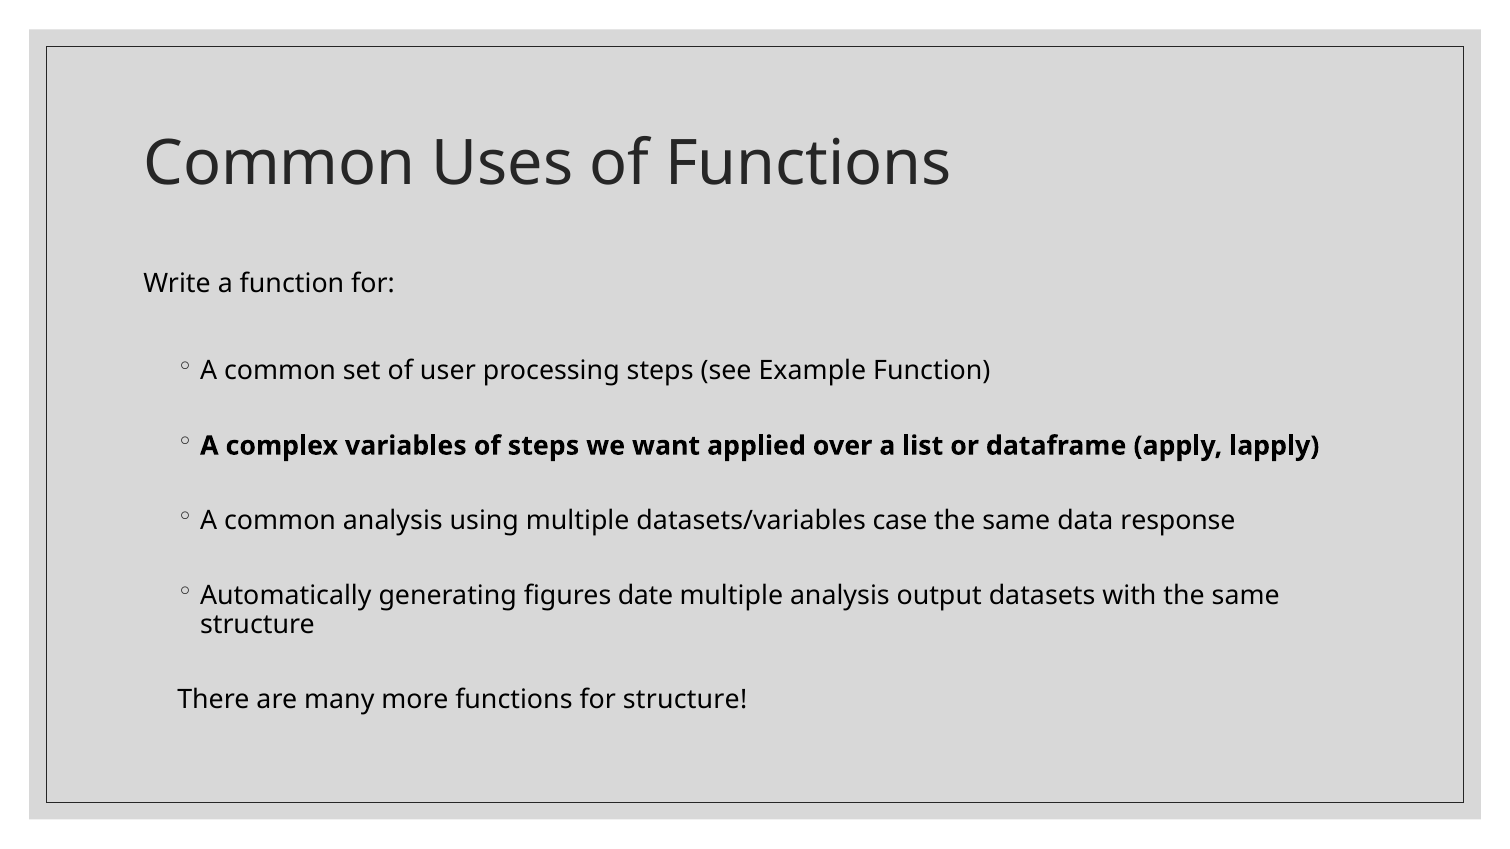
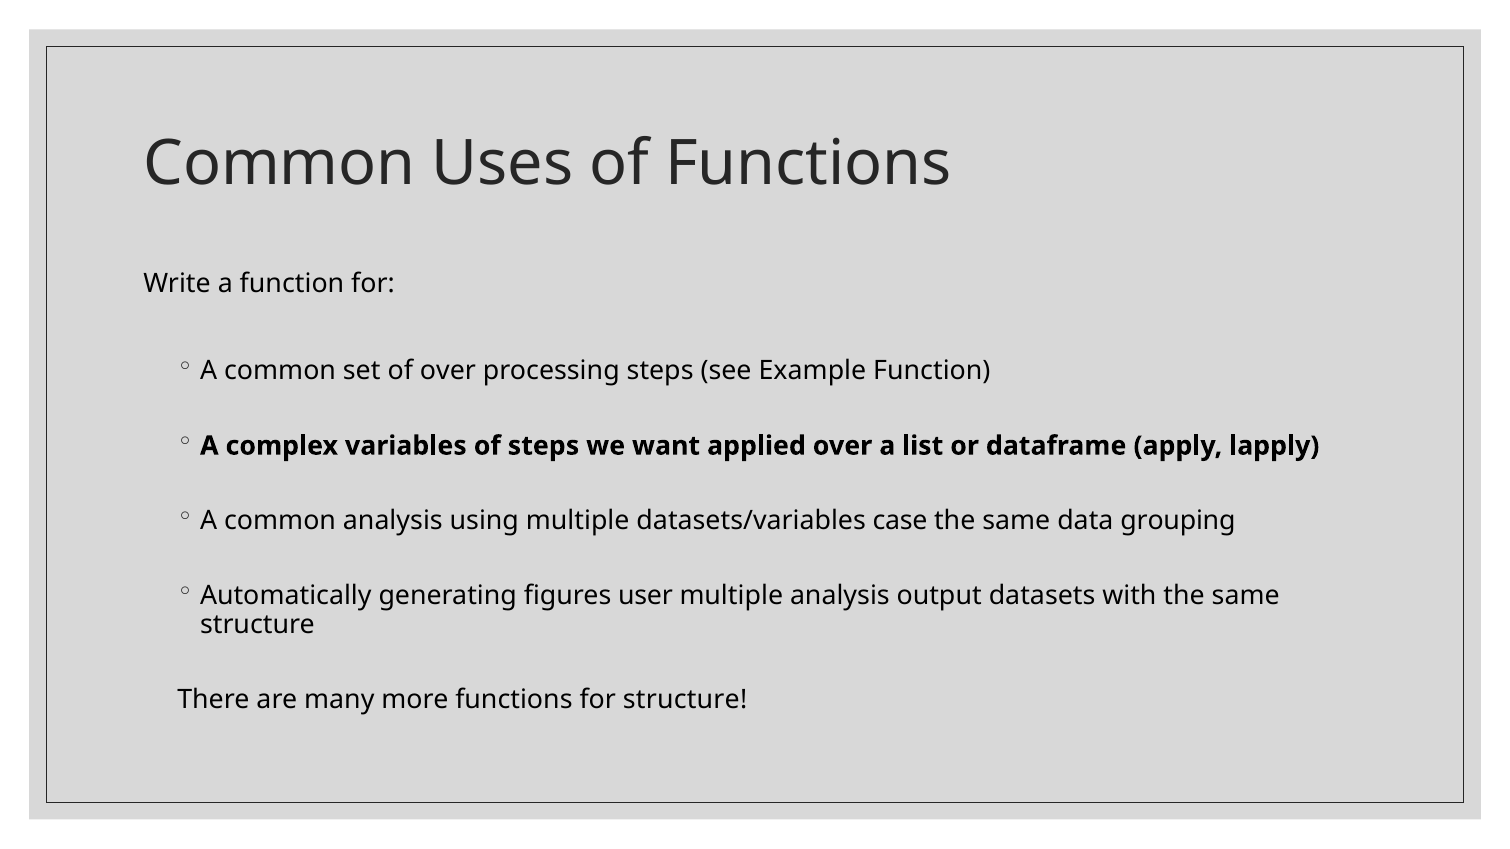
of user: user -> over (448, 371)
response: response -> grouping (1178, 521)
date: date -> user (645, 596)
